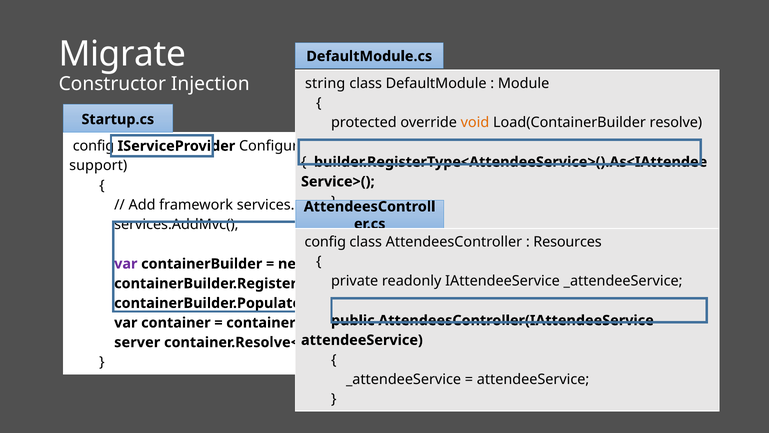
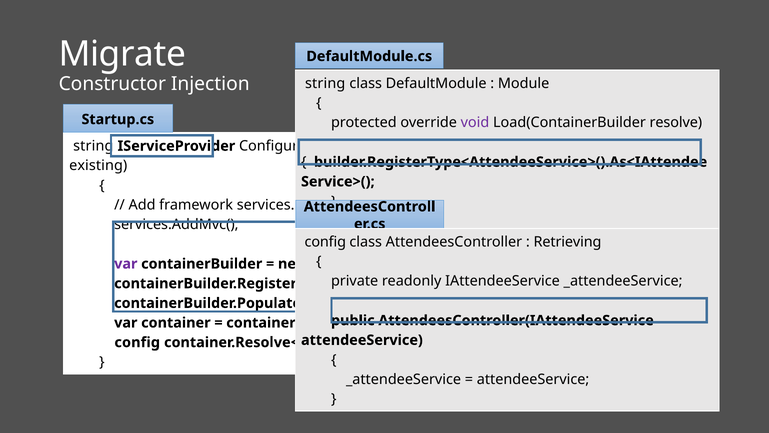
void colour: orange -> purple (475, 123)
config: config -> string (93, 146)
support: support -> existing (98, 165)
Resources: Resources -> Retrieving (568, 242)
server: server -> config (137, 342)
